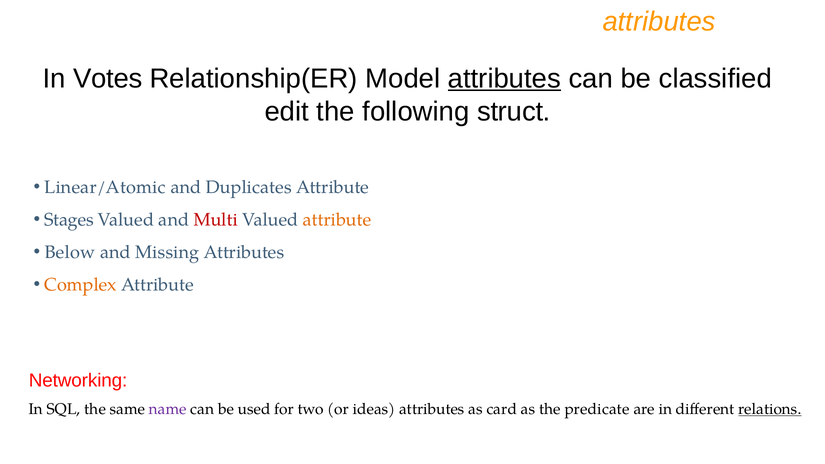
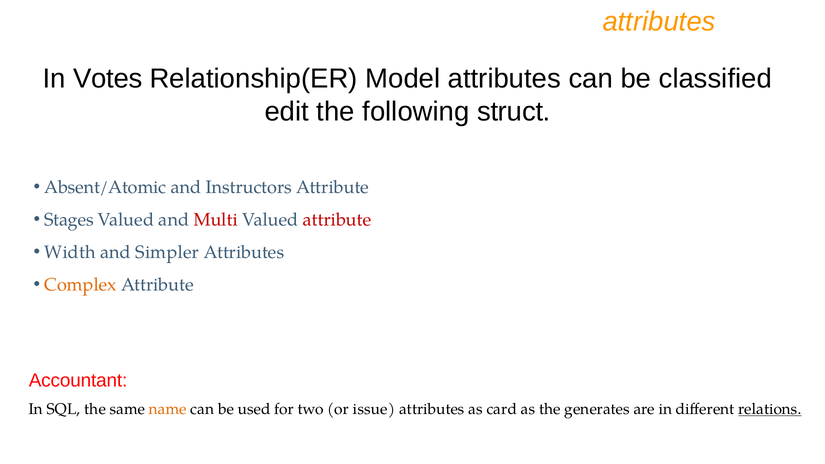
attributes underline: present -> none (504, 79)
Linear/Atomic: Linear/Atomic -> Absent/Atomic (105, 187)
Duplicates: Duplicates -> Instructors (249, 187)
attribute colour: orange -> red (337, 220)
Below: Below -> Width (70, 252)
Missing: Missing -> Simpler (167, 252)
Networking: Networking -> Accountant (78, 381)
name colour: purple -> orange (168, 409)
ideas: ideas -> issue (374, 409)
predicate: predicate -> generates (597, 409)
